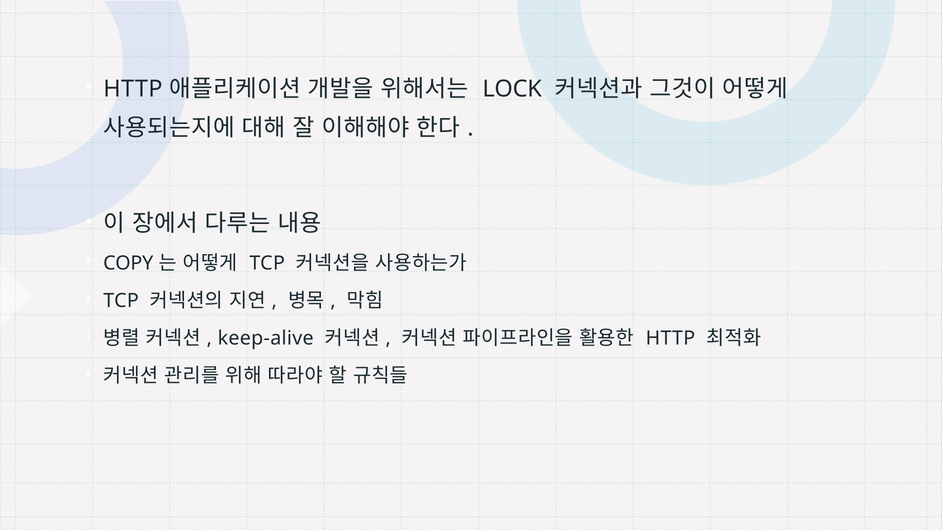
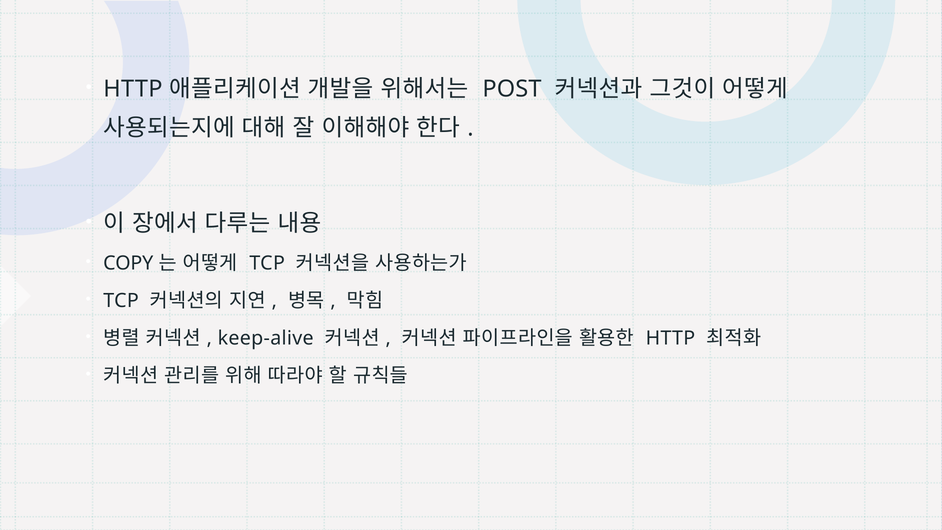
LOCK: LOCK -> POST (512, 89)
